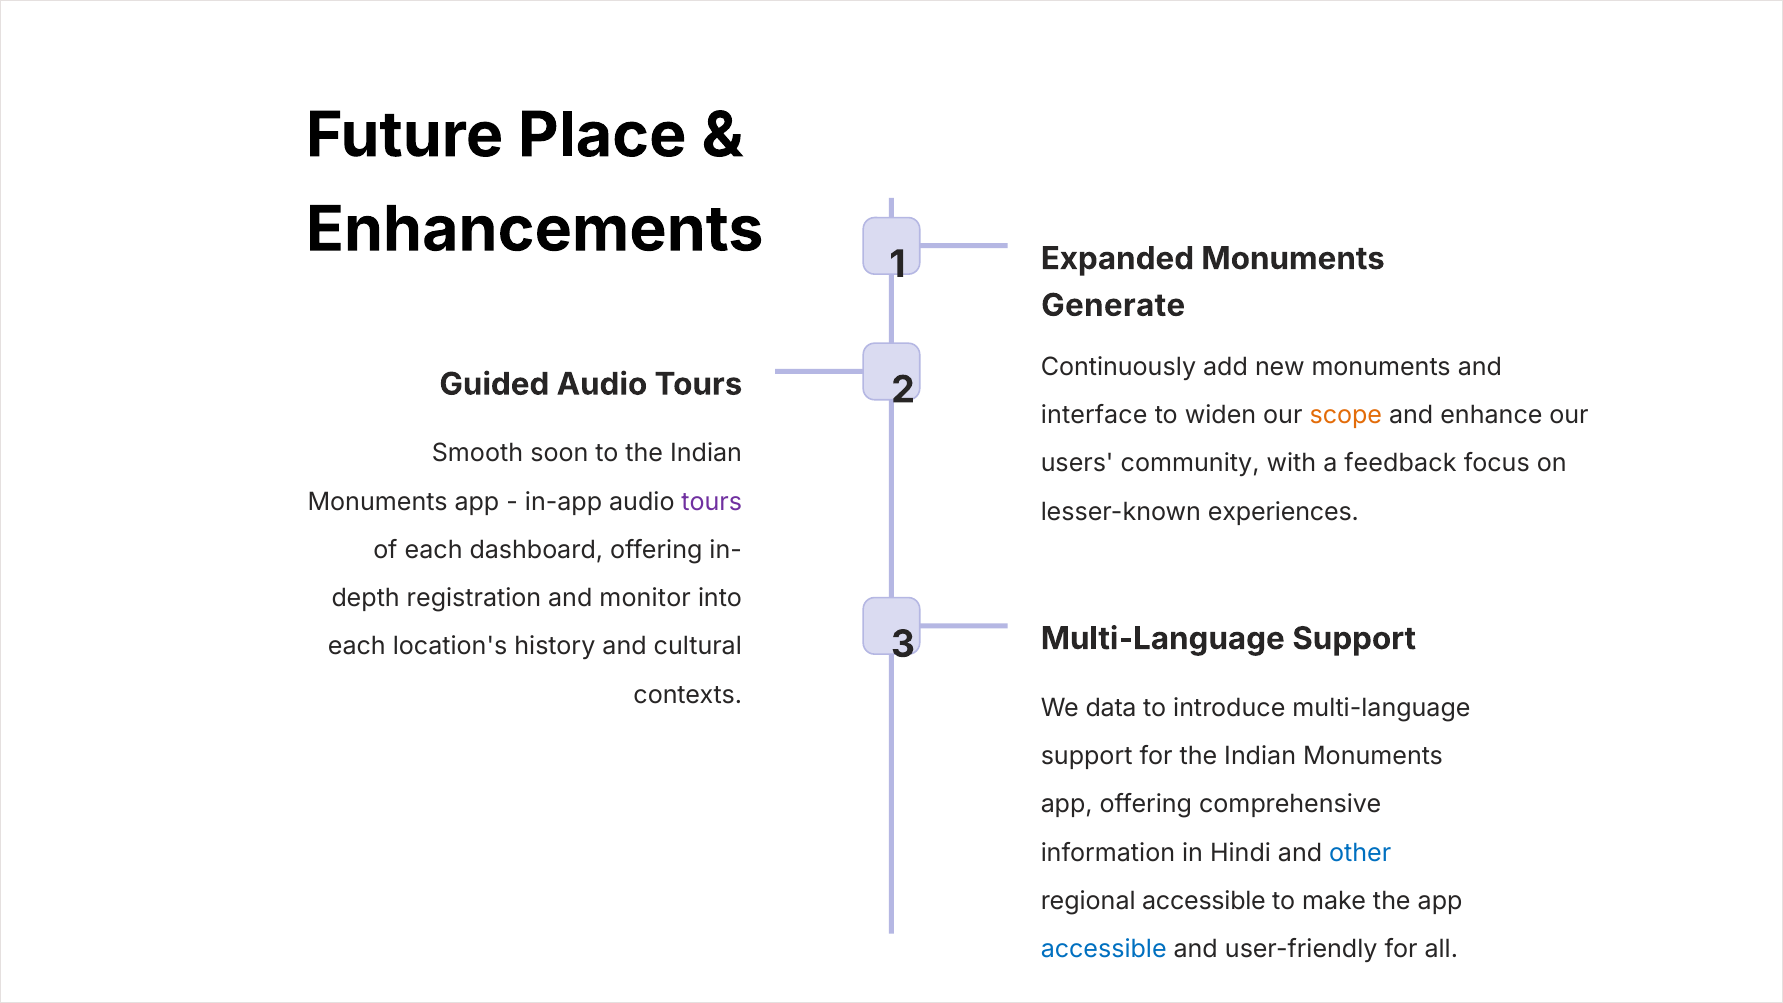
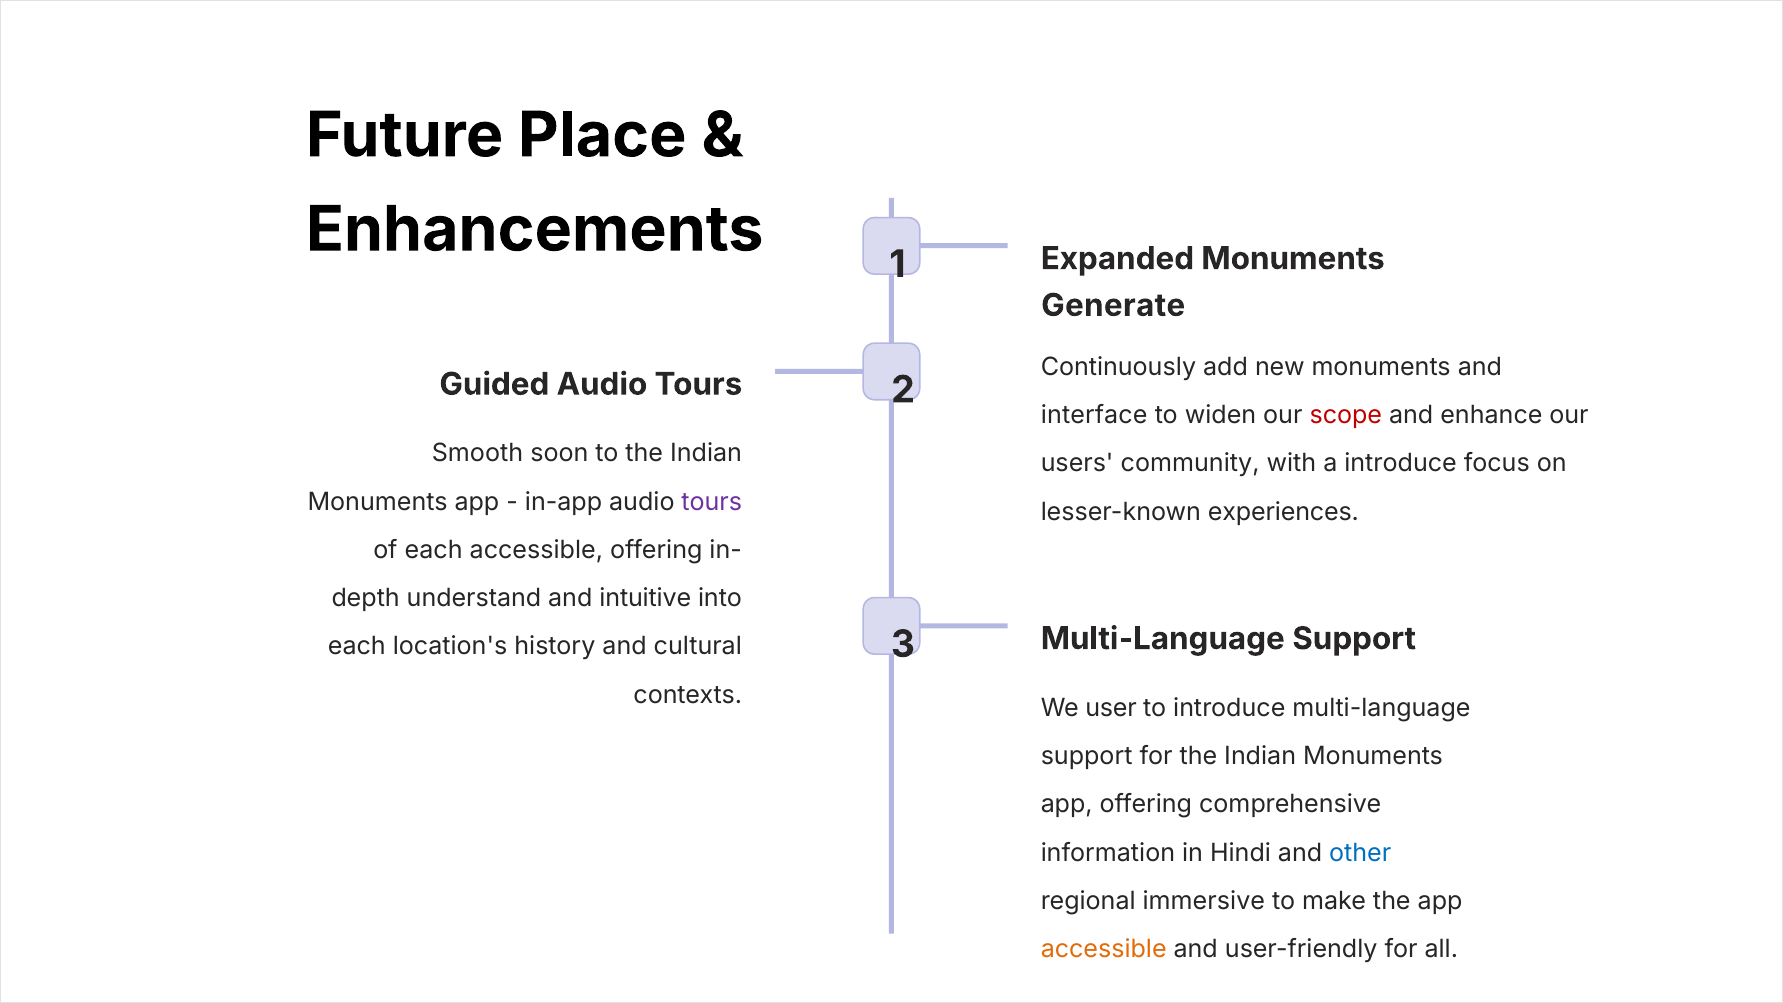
scope colour: orange -> red (1346, 415)
a feedback: feedback -> introduce (1401, 464)
each dashboard: dashboard -> accessible (536, 550)
registration: registration -> understand (474, 598)
monitor: monitor -> intuitive (645, 598)
data: data -> user (1111, 708)
regional accessible: accessible -> immersive (1204, 901)
accessible colour: blue -> orange (1104, 949)
